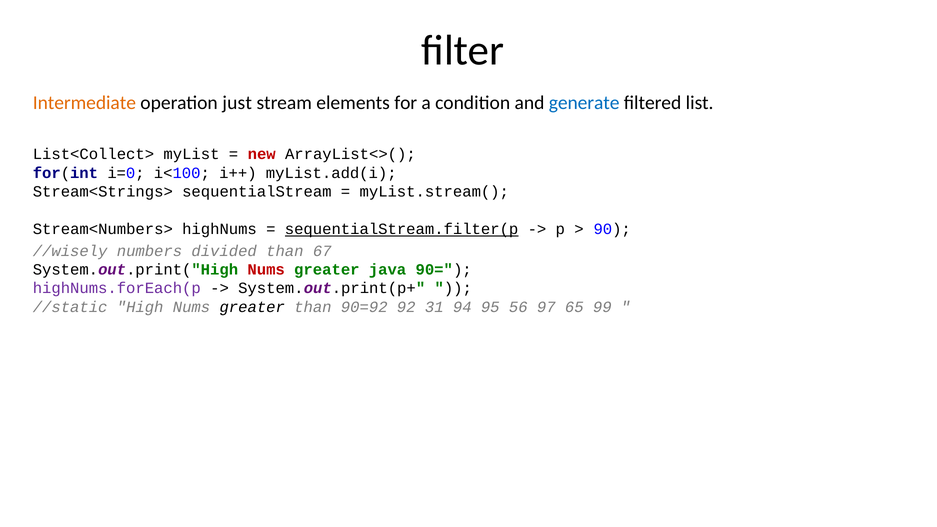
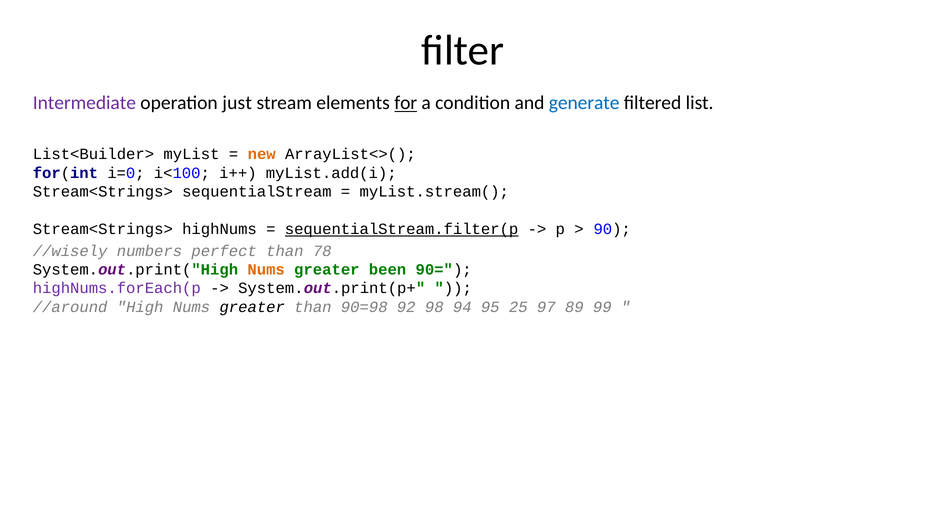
Intermediate colour: orange -> purple (84, 103)
for underline: none -> present (406, 103)
List<Collect>: List<Collect> -> List<Builder> (93, 154)
new colour: red -> orange (262, 154)
Stream<Numbers>: Stream<Numbers> -> Stream<Strings> (103, 229)
divided: divided -> perfect (224, 251)
67: 67 -> 78 (322, 251)
Nums colour: red -> orange (266, 270)
java: java -> been (388, 270)
//static: //static -> //around (70, 307)
90=92: 90=92 -> 90=98 (364, 307)
31: 31 -> 98 (434, 307)
56: 56 -> 25 (518, 307)
65: 65 -> 89 (574, 307)
